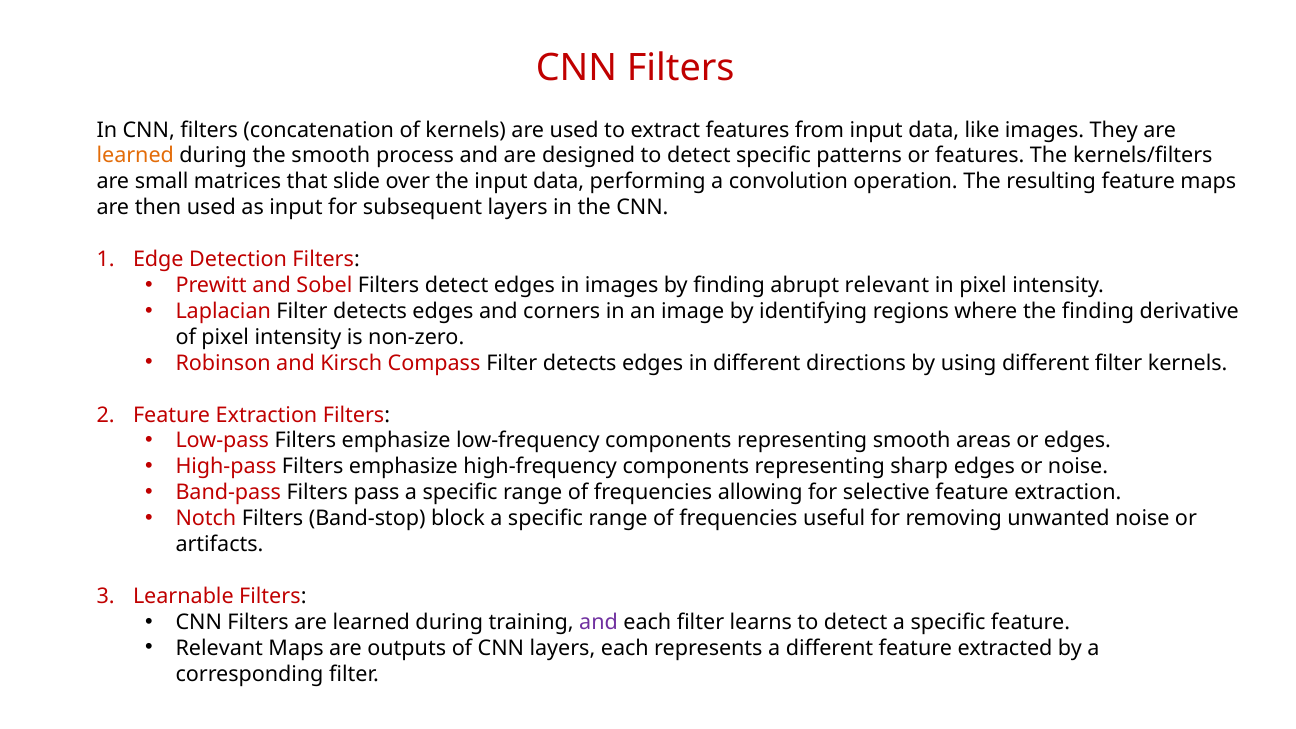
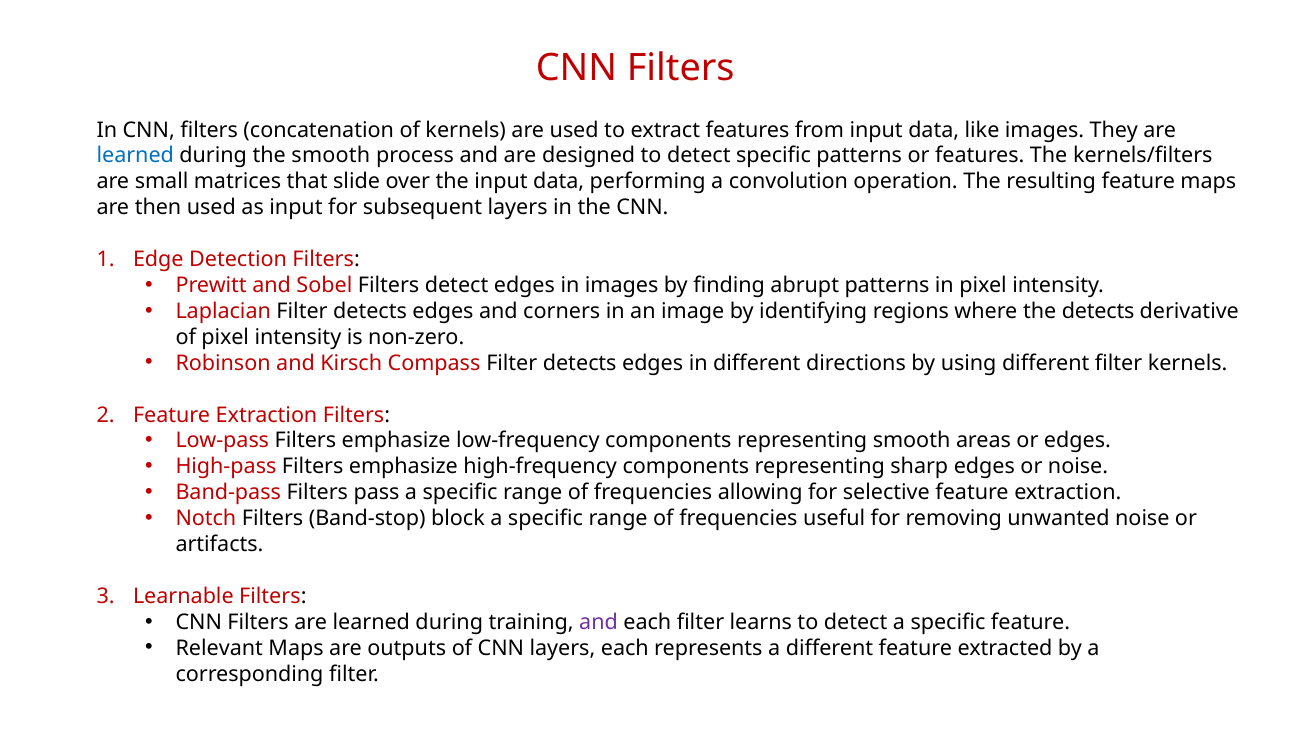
learned colour: orange -> blue (135, 156)
abrupt relevant: relevant -> patterns (887, 285)
the finding: finding -> detects (1098, 311)
